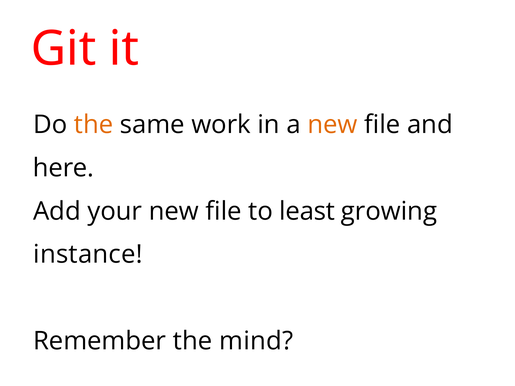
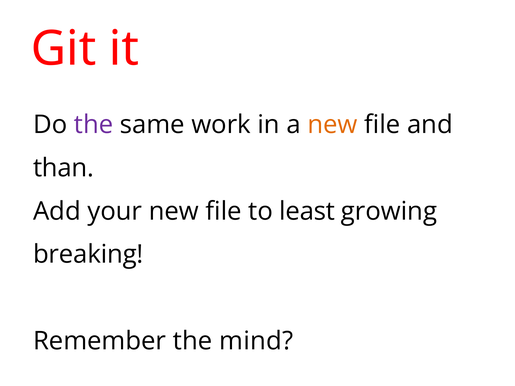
the colour: orange -> purple (94, 125)
here: here -> than (63, 168)
instance: instance -> breaking (88, 255)
